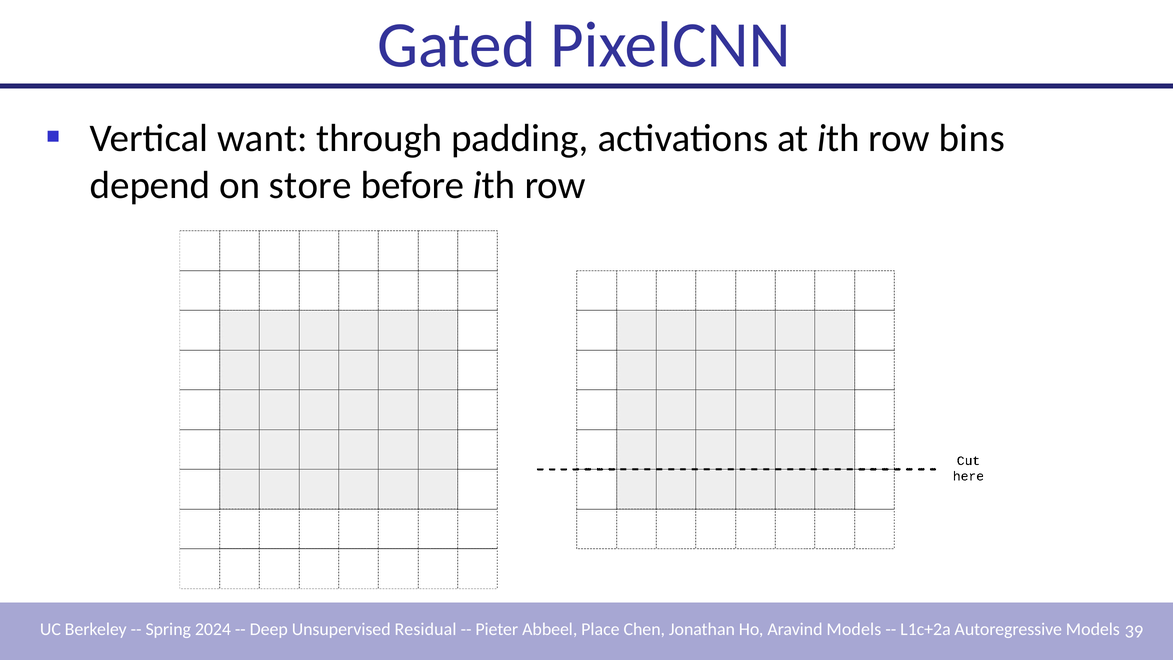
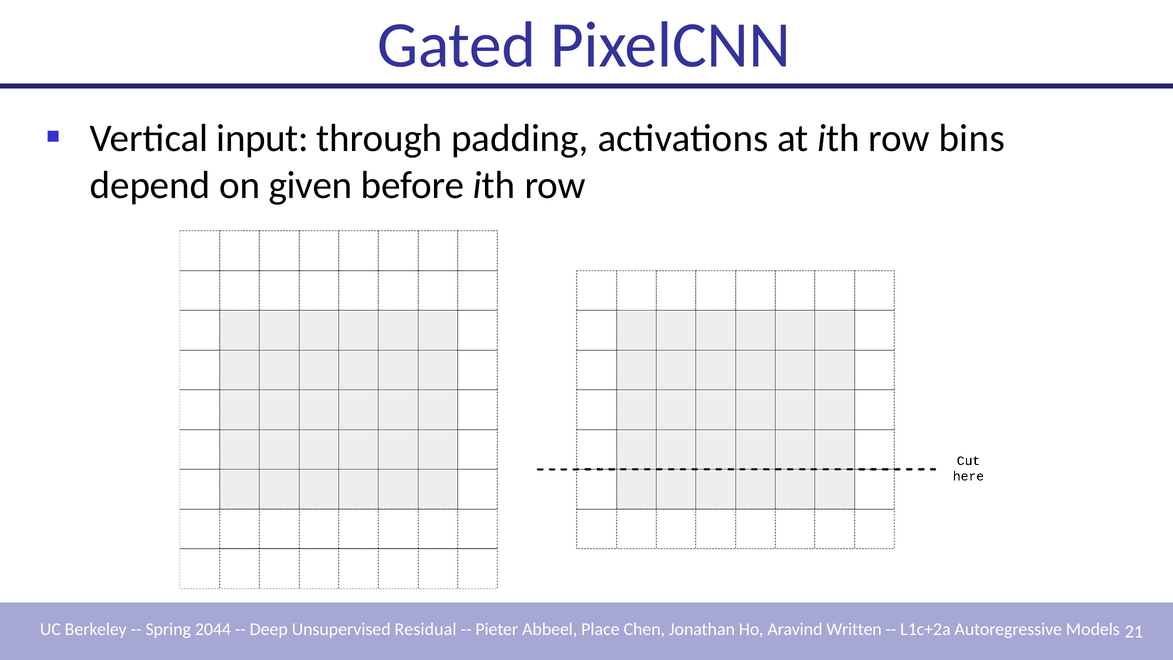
want: want -> input (263, 138)
store: store -> given (311, 185)
2024: 2024 -> 2044 (213, 629)
Aravind Models: Models -> Written (854, 629)
39: 39 -> 21 (1134, 632)
